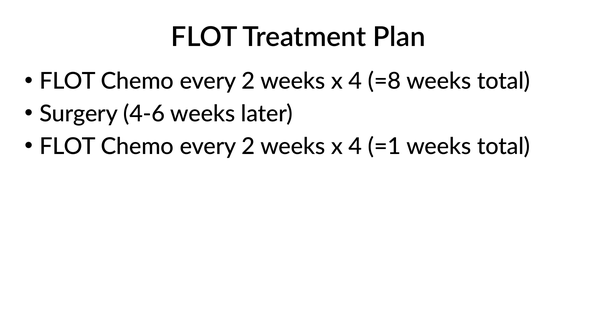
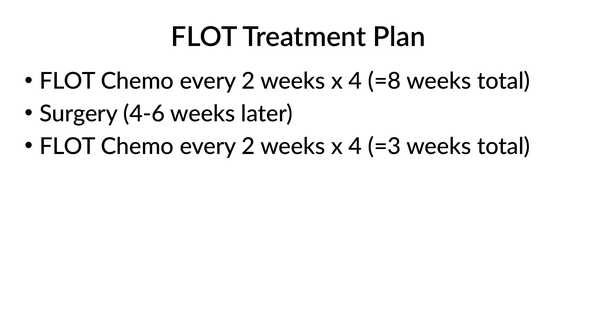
=1: =1 -> =3 (384, 147)
